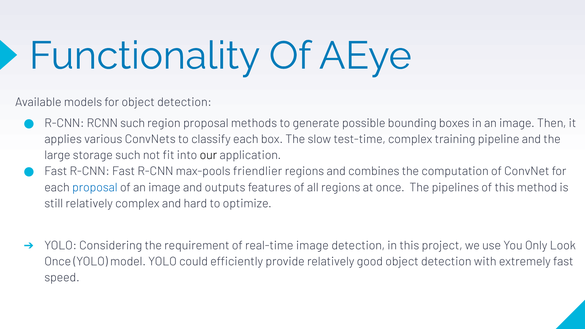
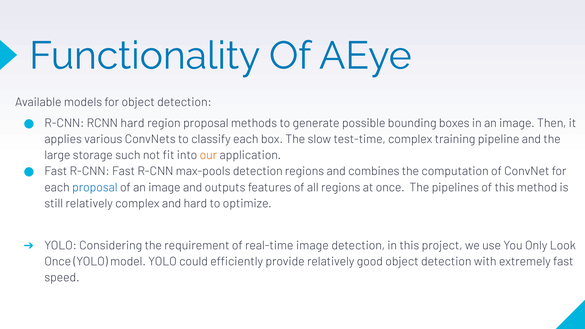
RCNN such: such -> hard (132, 123)
our colour: black -> orange (208, 155)
max-pools friendlier: friendlier -> detection (258, 171)
